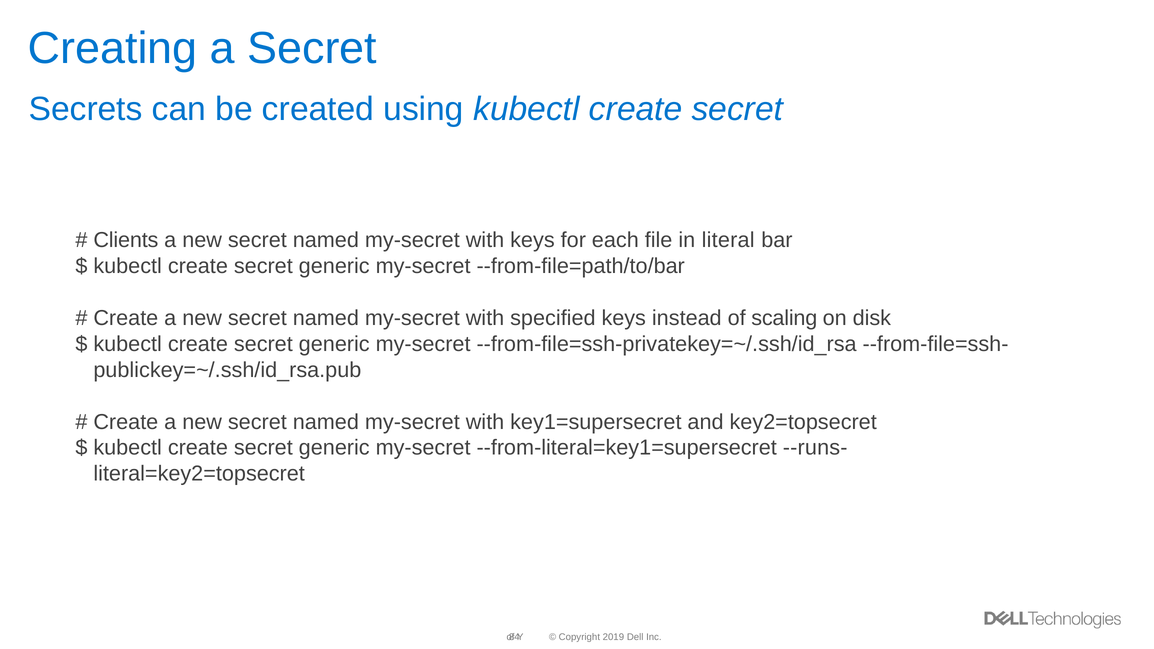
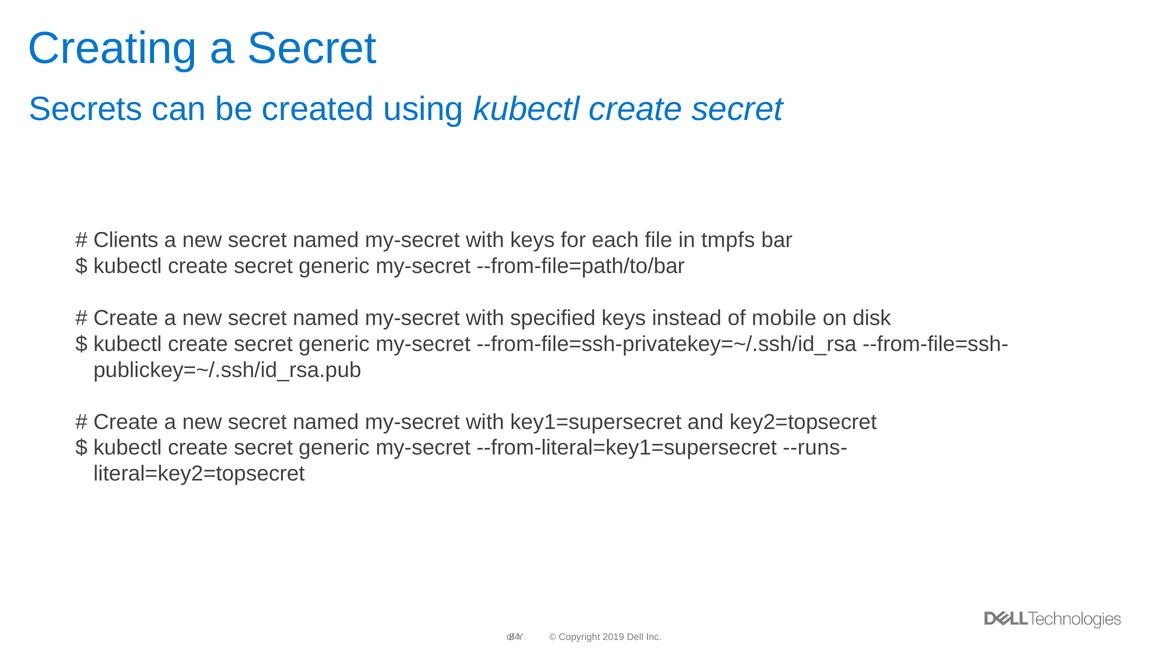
literal: literal -> tmpfs (728, 240)
scaling: scaling -> mobile (784, 318)
